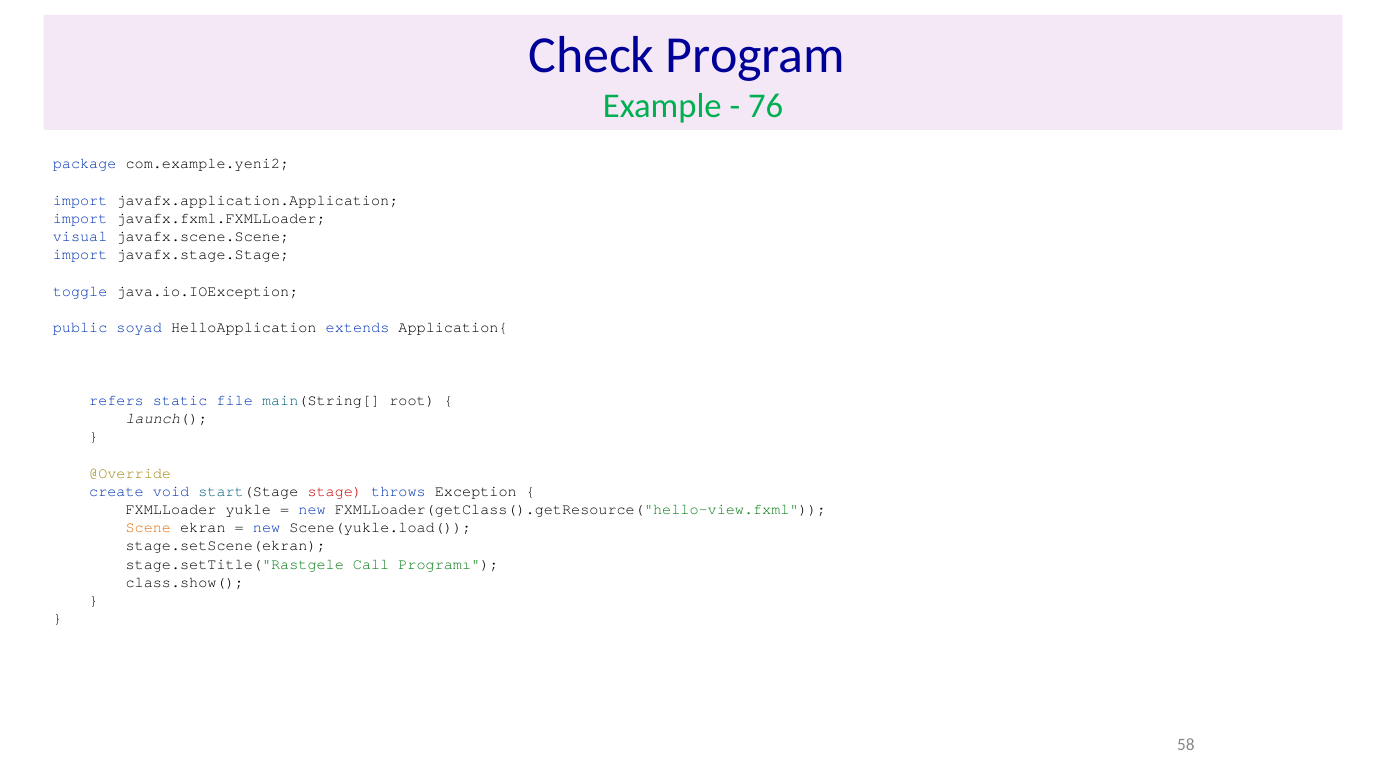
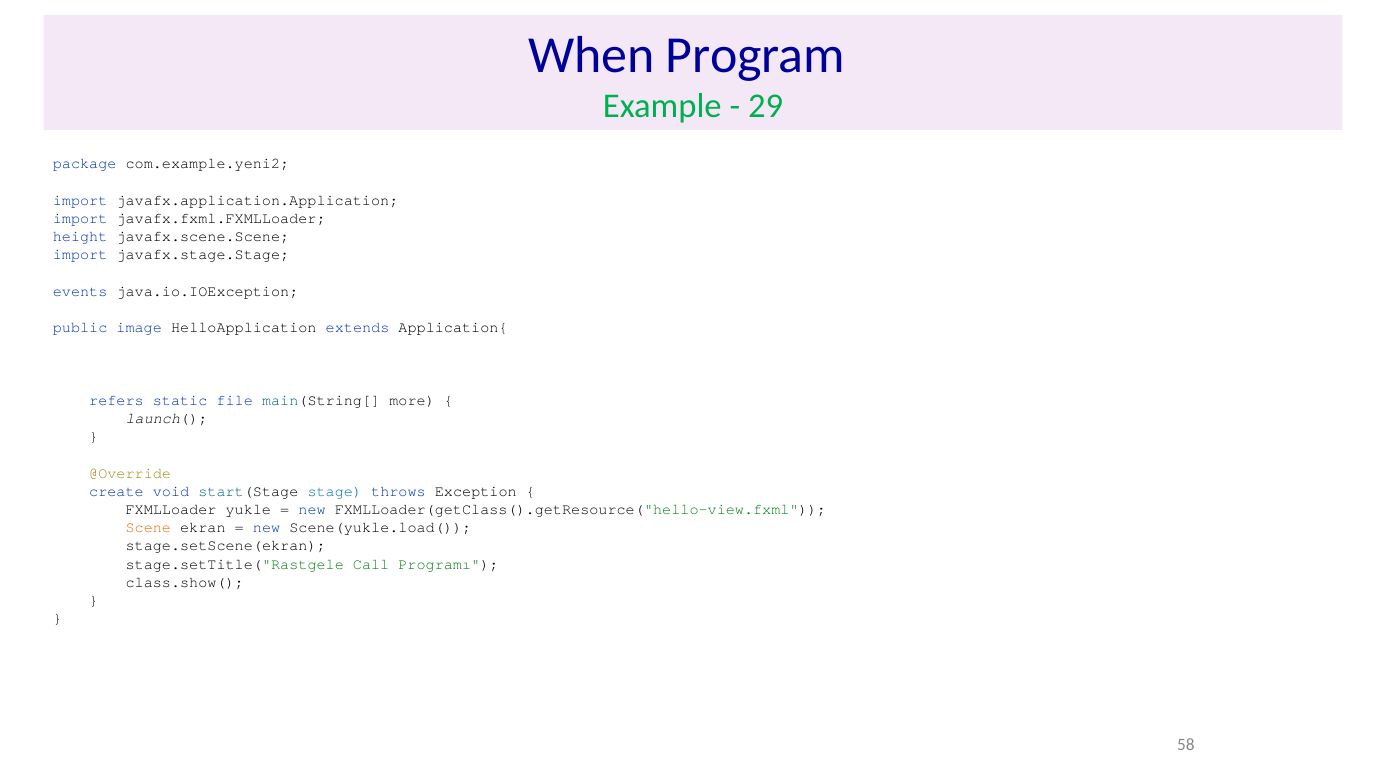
Check: Check -> When (592, 55)
76: 76 -> 29 (766, 106)
visual: visual -> height (80, 236)
toggle: toggle -> events (80, 291)
soyad: soyad -> image (139, 327)
root: root -> more (412, 400)
stage colour: red -> blue (335, 491)
